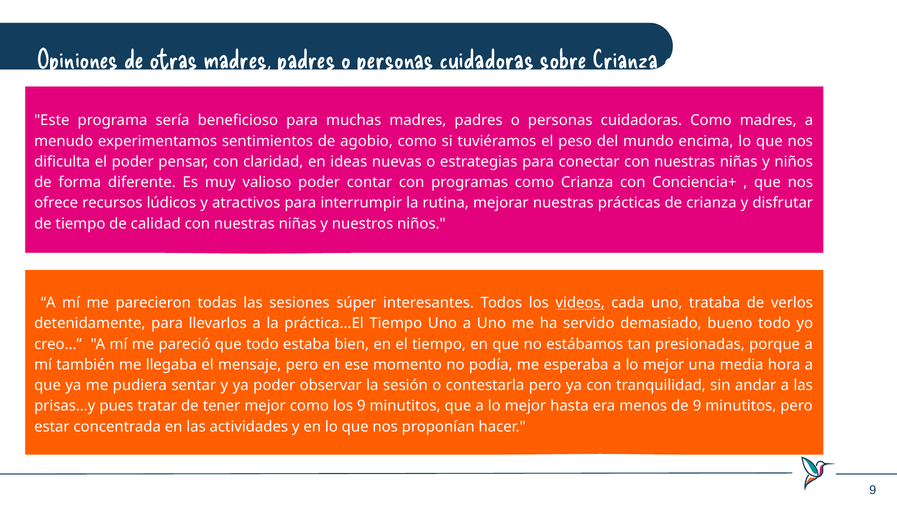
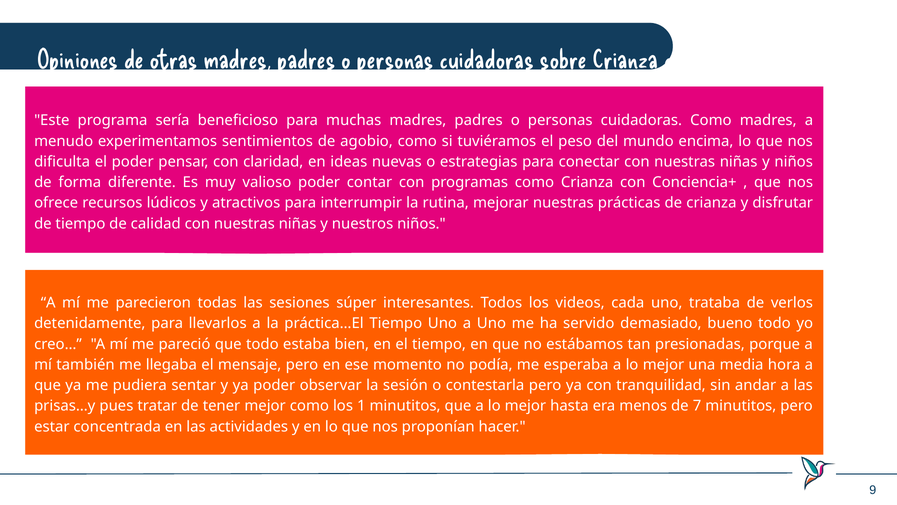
videos underline: present -> none (580, 303)
los 9: 9 -> 1 (361, 406)
de 9: 9 -> 7 (697, 406)
